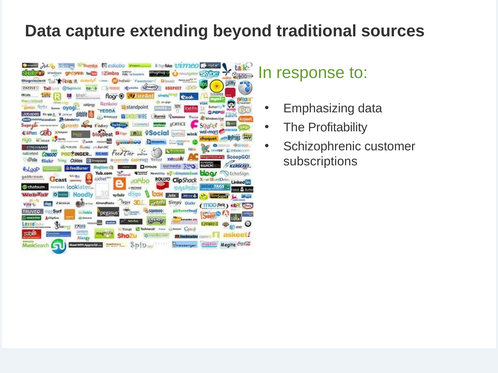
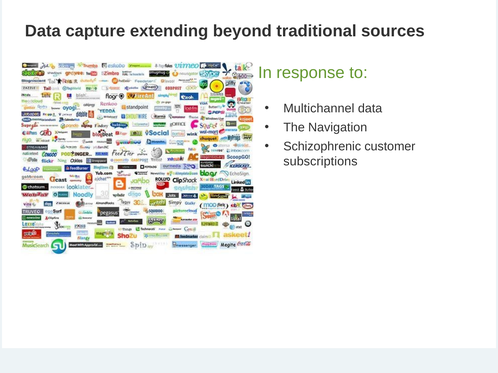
Emphasizing: Emphasizing -> Multichannel (319, 108)
Profitability: Profitability -> Navigation (338, 128)
